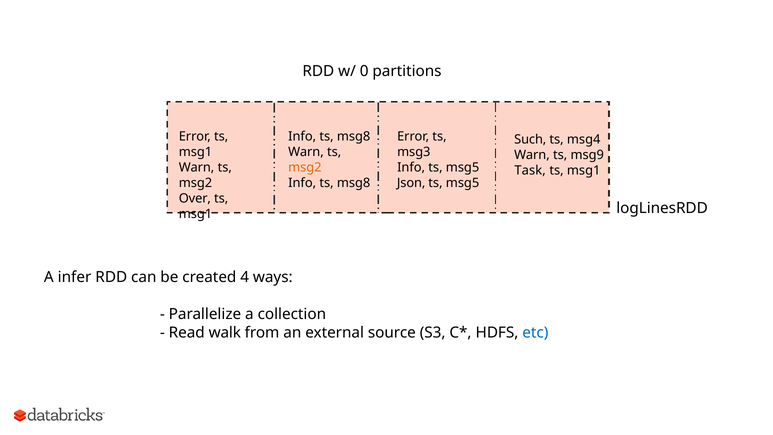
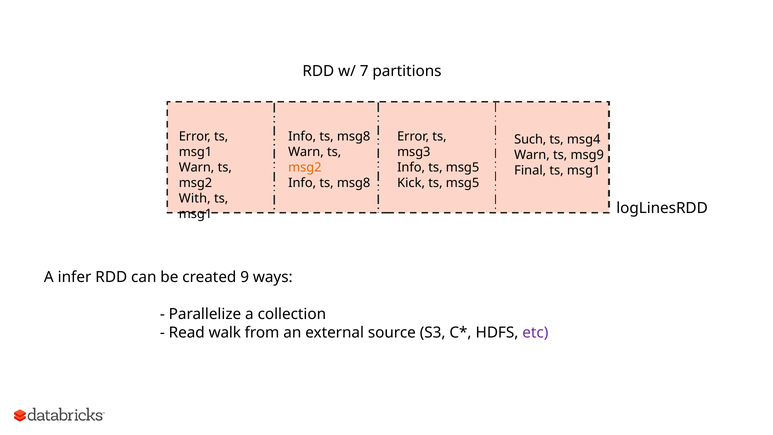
0: 0 -> 7 (364, 71)
Task: Task -> Final (530, 170)
Json: Json -> Kick (411, 183)
Over: Over -> With (195, 198)
4: 4 -> 9 (245, 277)
etc colour: blue -> purple (535, 332)
